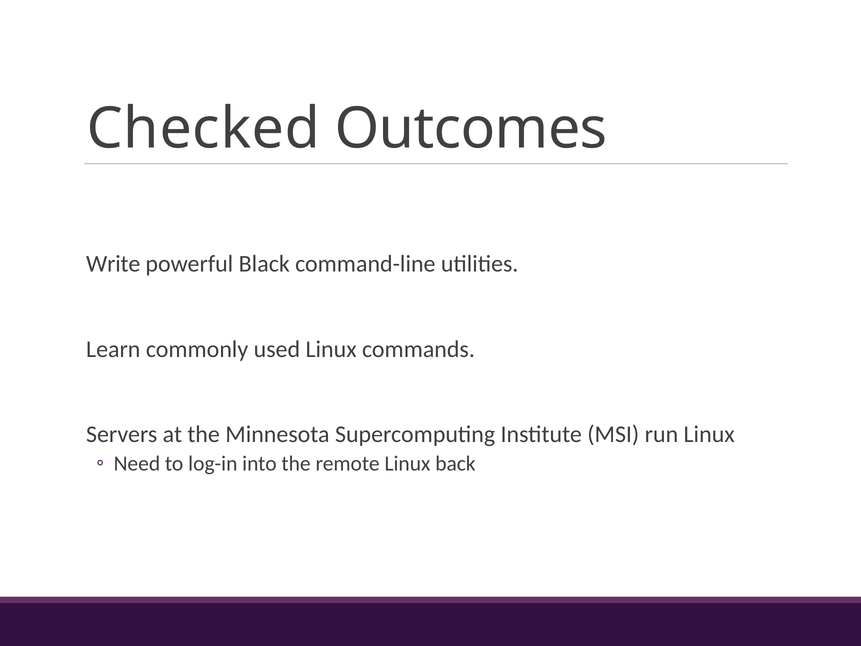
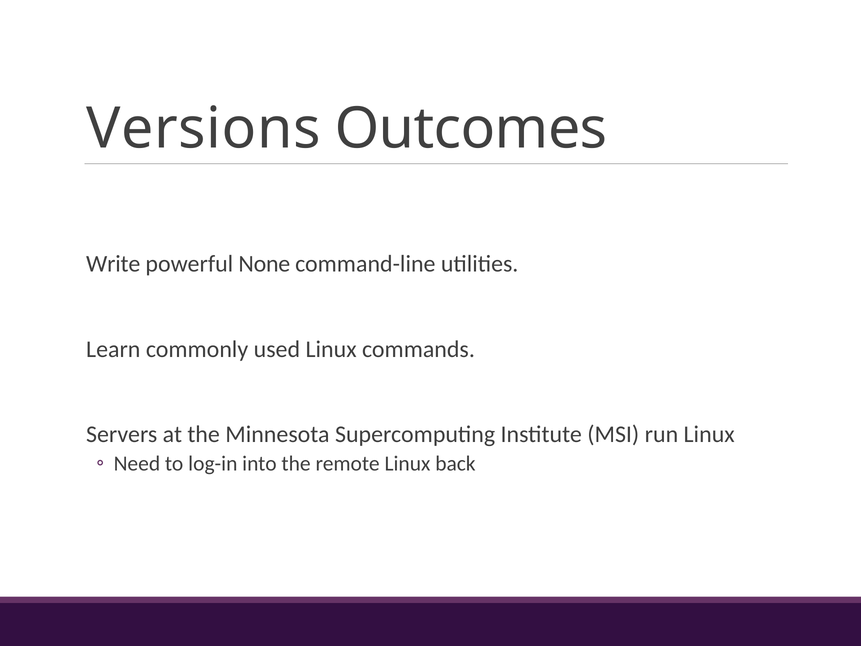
Checked: Checked -> Versions (203, 129)
Black: Black -> None (264, 264)
